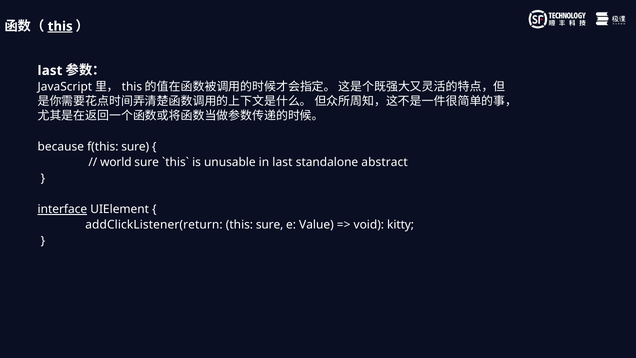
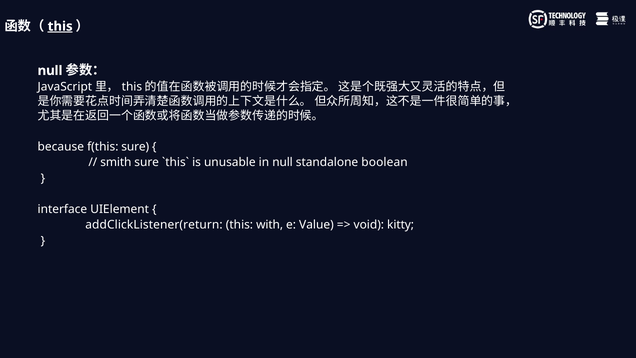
last: last -> null (50, 71)
world: world -> smith (116, 162)
in last: last -> null (283, 162)
abstract: abstract -> boolean (385, 162)
interface underline: present -> none (62, 209)
this sure: sure -> with (270, 225)
